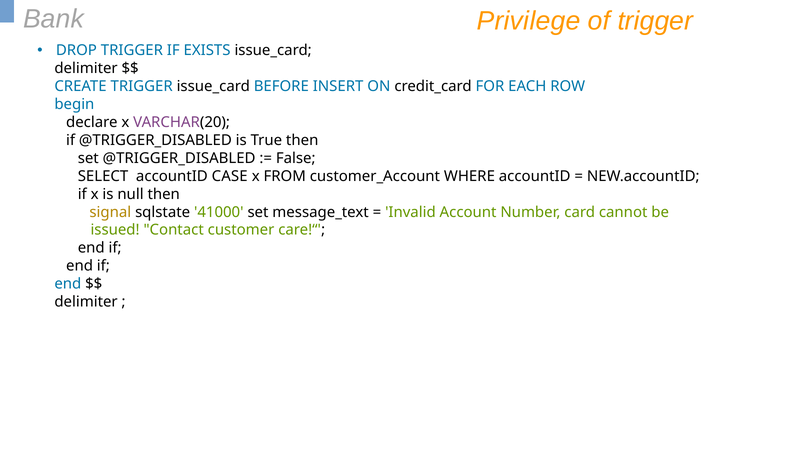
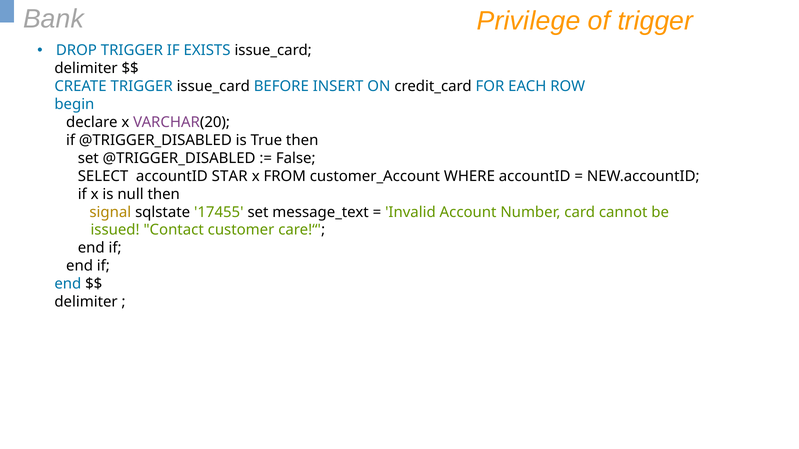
CASE: CASE -> STAR (230, 176)
41000: 41000 -> 17455 (219, 212)
